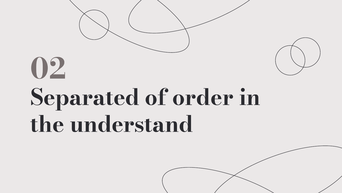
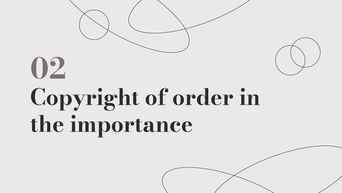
Separated: Separated -> Copyright (85, 97)
understand: understand -> importance (131, 124)
